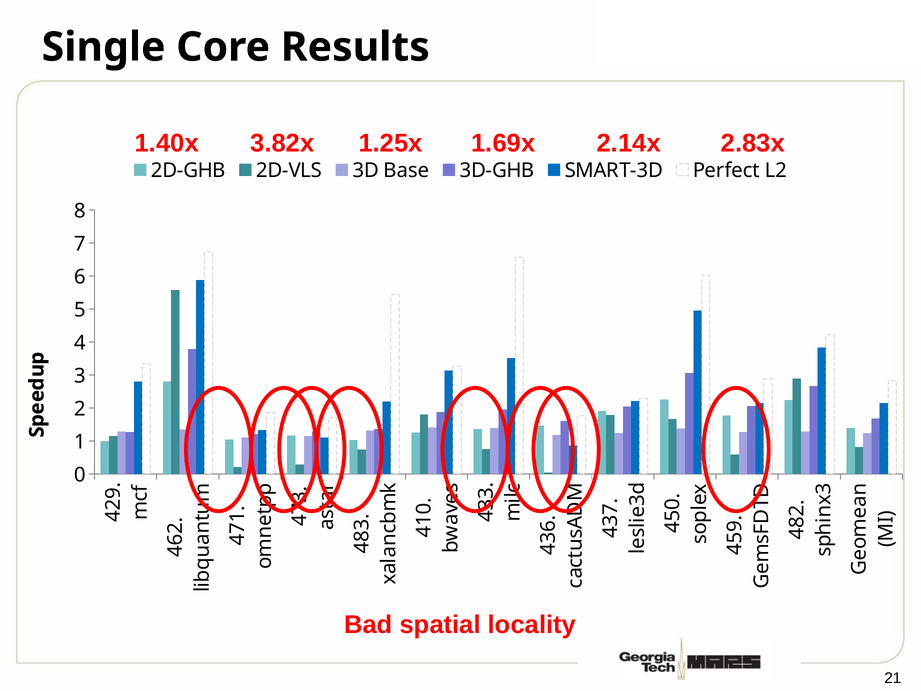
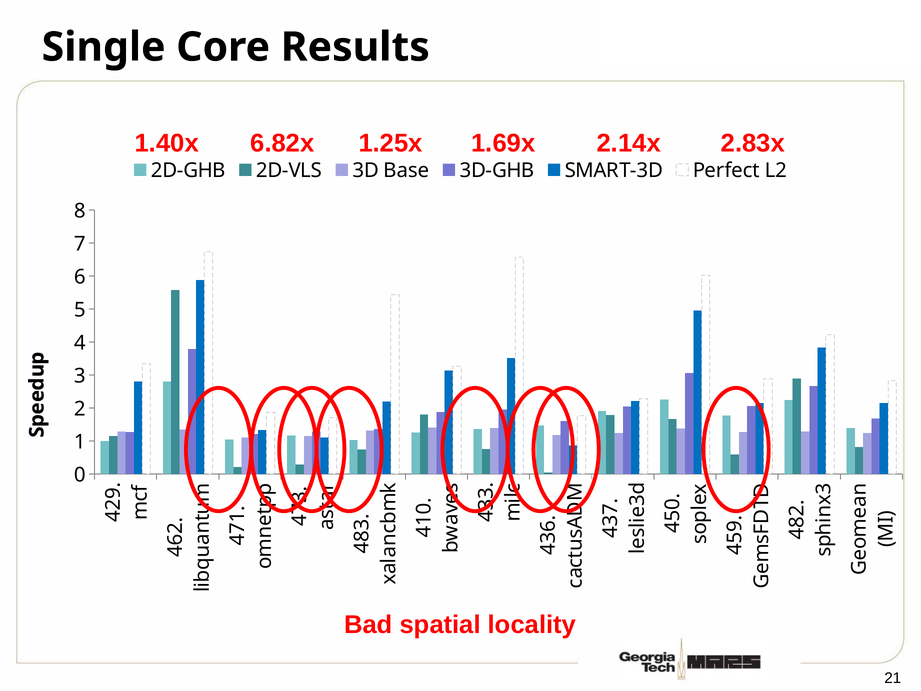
3.82x: 3.82x -> 6.82x (282, 143)
